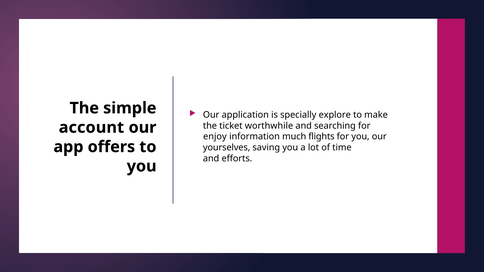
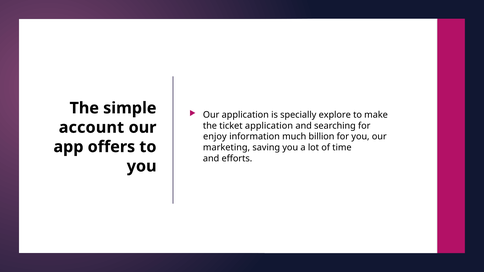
ticket worthwhile: worthwhile -> application (269, 126)
flights: flights -> billion (321, 137)
yourselves: yourselves -> marketing (227, 148)
